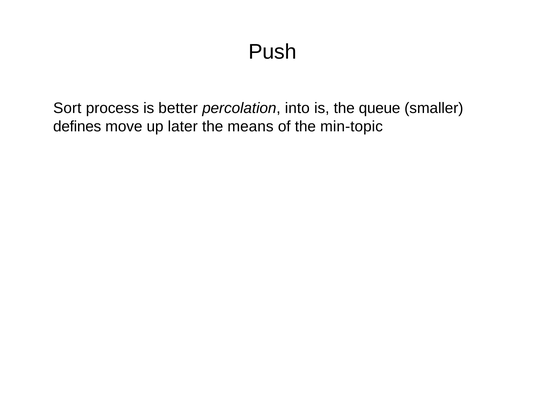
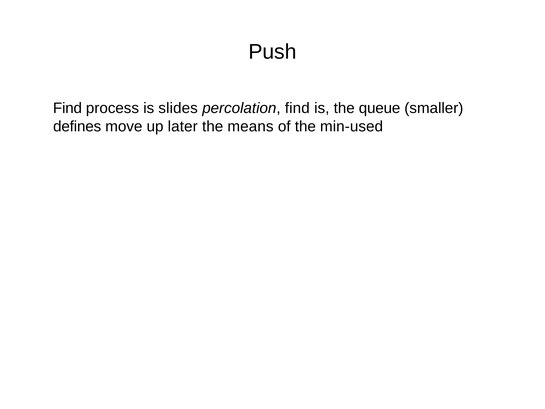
Sort: Sort -> Find (67, 108)
better: better -> slides (178, 108)
percolation into: into -> find (297, 108)
min-topic: min-topic -> min-used (352, 126)
